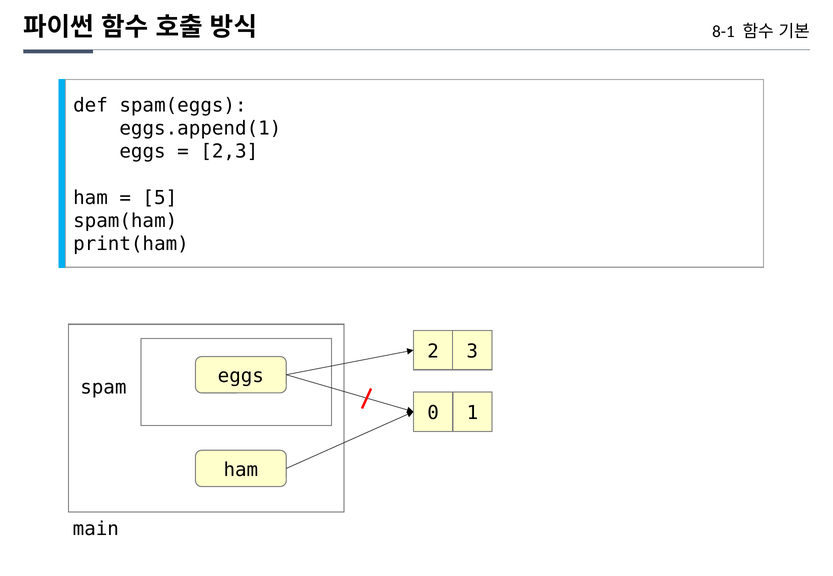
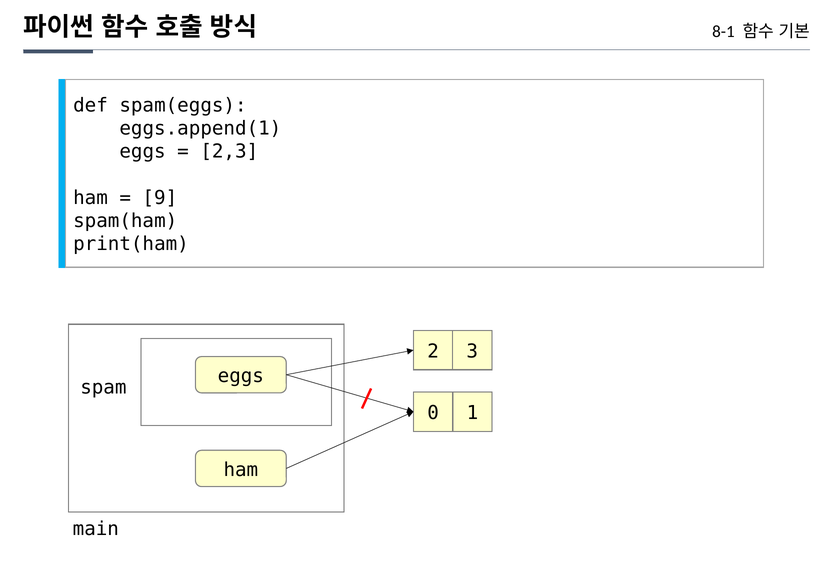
5: 5 -> 9 (160, 198)
